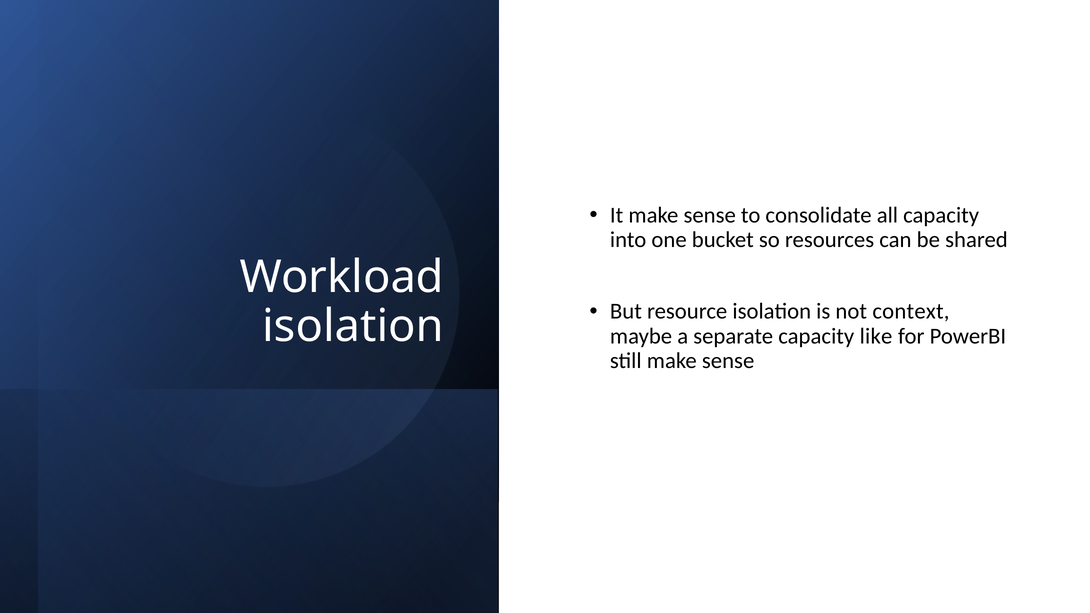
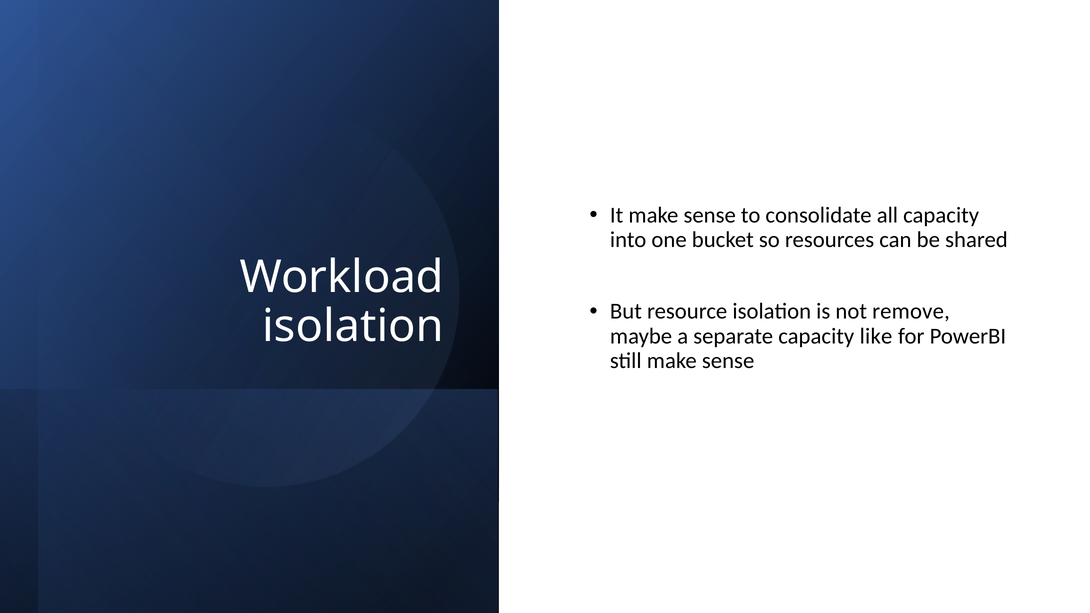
context: context -> remove (911, 312)
